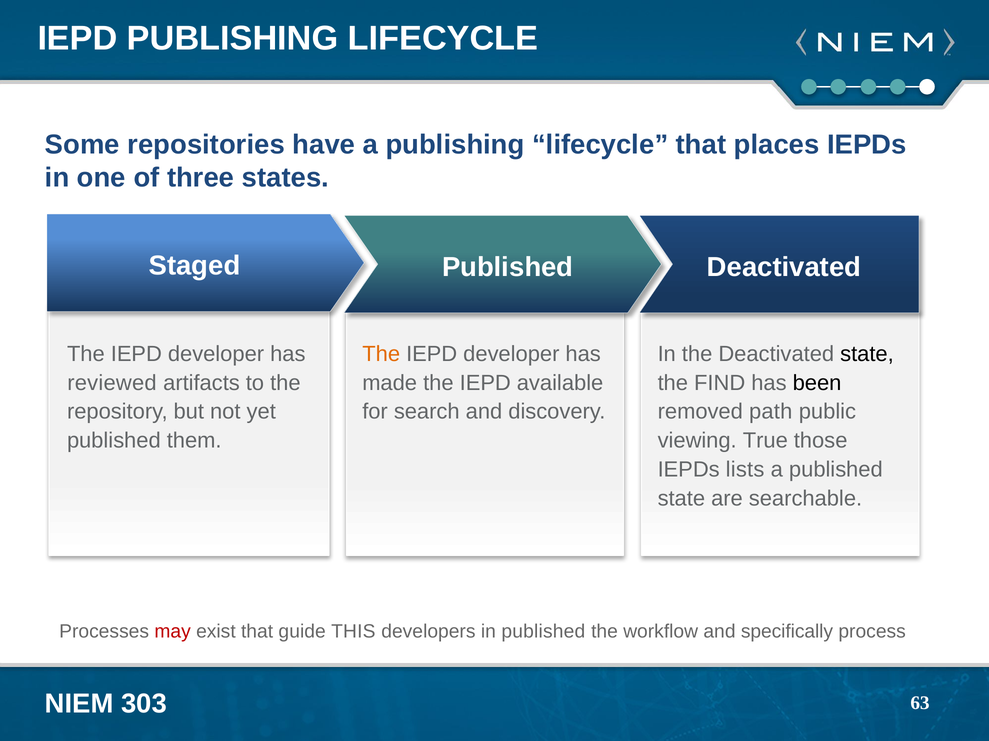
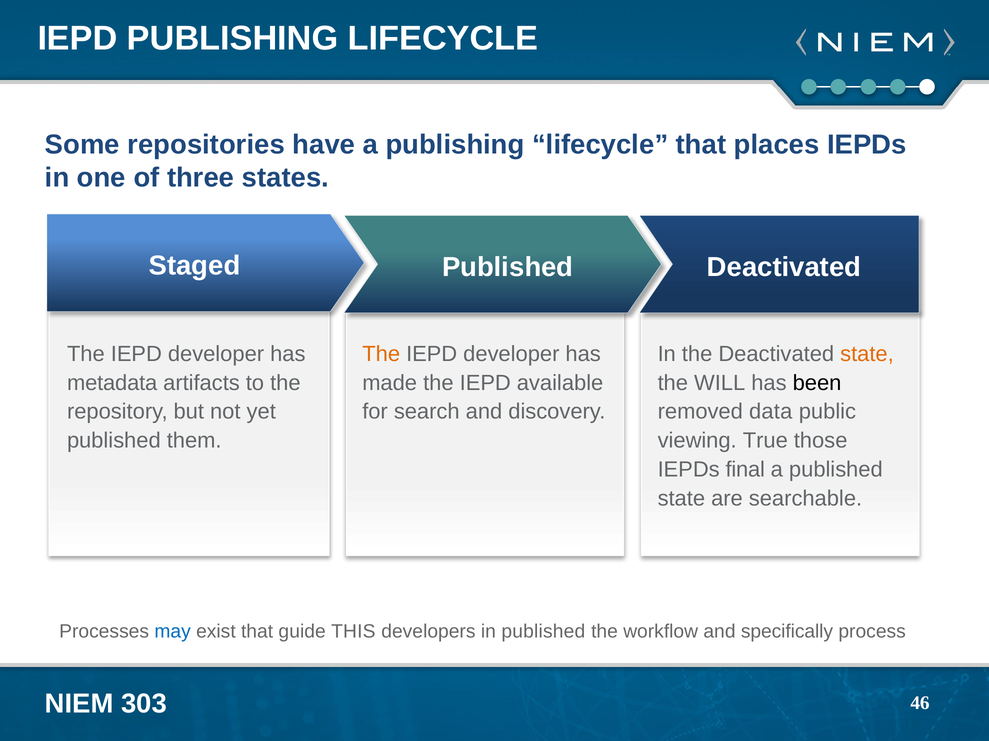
state colour: black -> orange (867, 354)
reviewed: reviewed -> metadata (112, 383)
FIND: FIND -> WILL (720, 383)
path: path -> data (771, 412)
lists: lists -> final (745, 470)
may colour: red -> blue (173, 632)
63: 63 -> 46 (920, 704)
